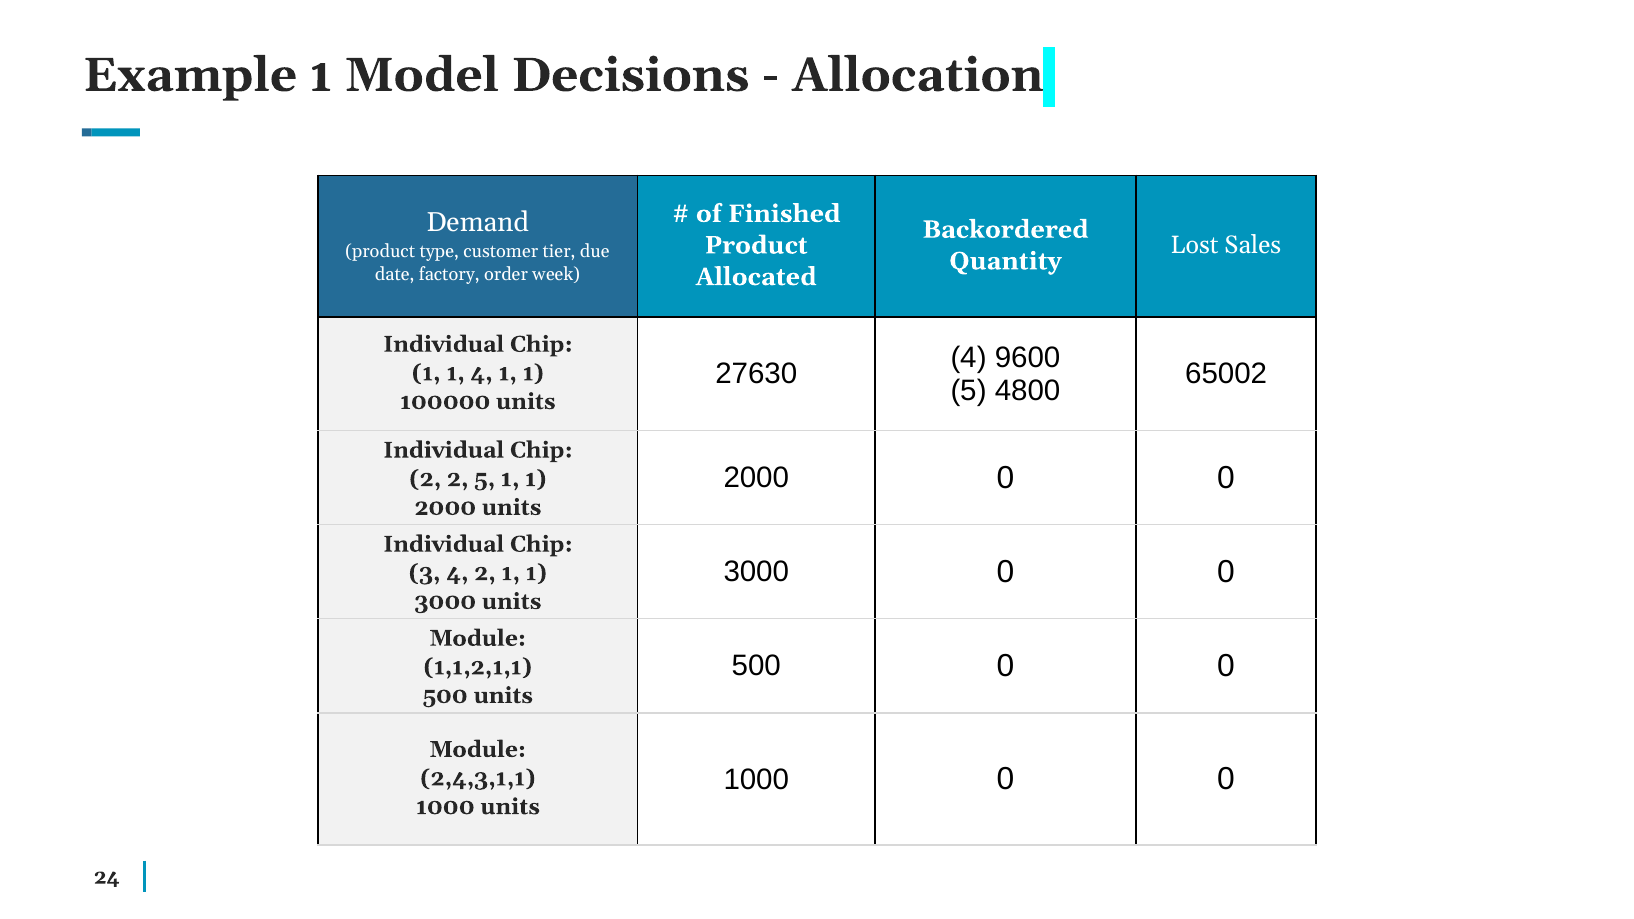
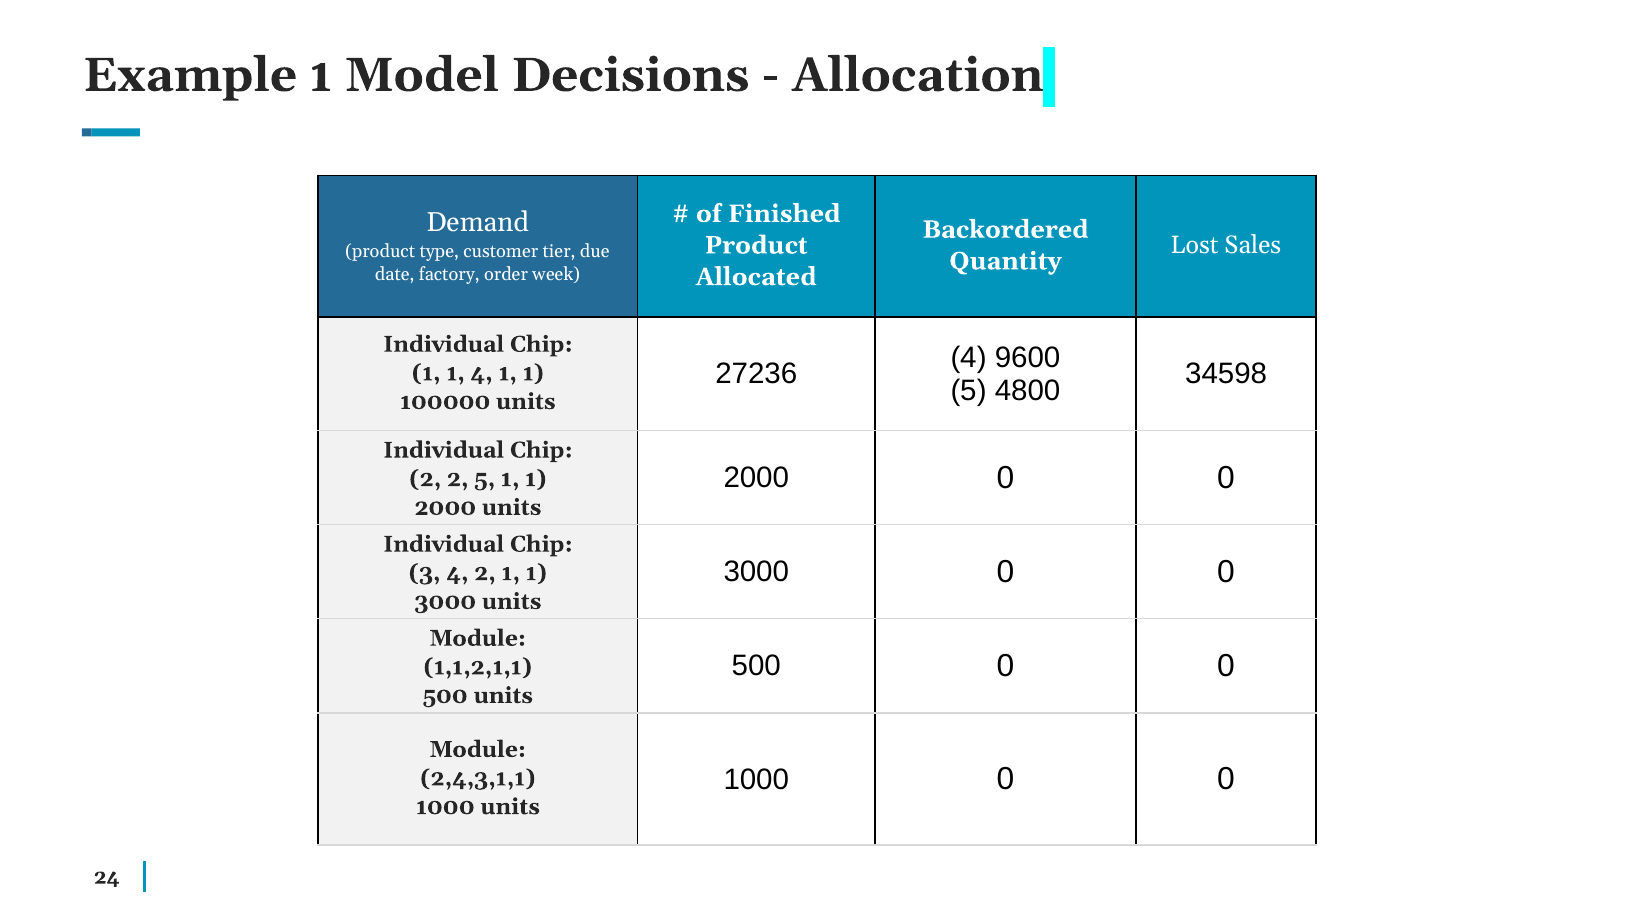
27630: 27630 -> 27236 (756, 374)
65002: 65002 -> 34598 (1226, 374)
